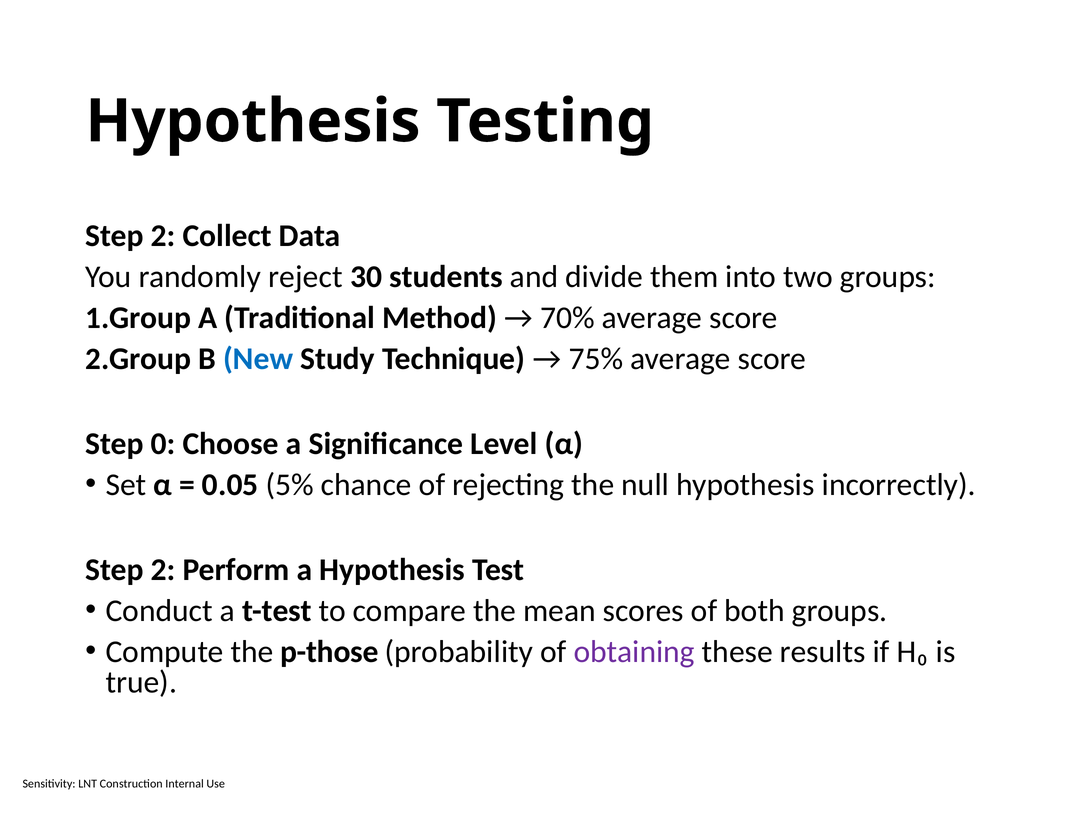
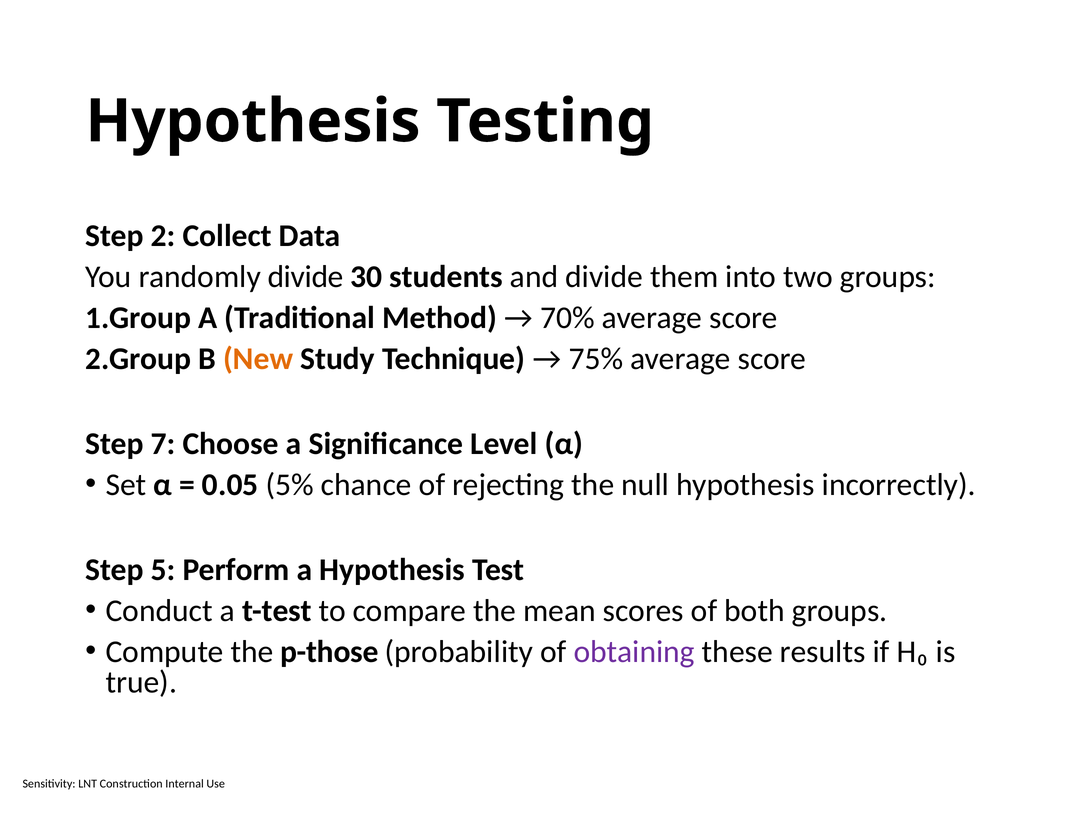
randomly reject: reject -> divide (306, 277)
New colour: blue -> orange (258, 359)
0: 0 -> 7 (163, 444)
2: 2 -> 5 (163, 570)
